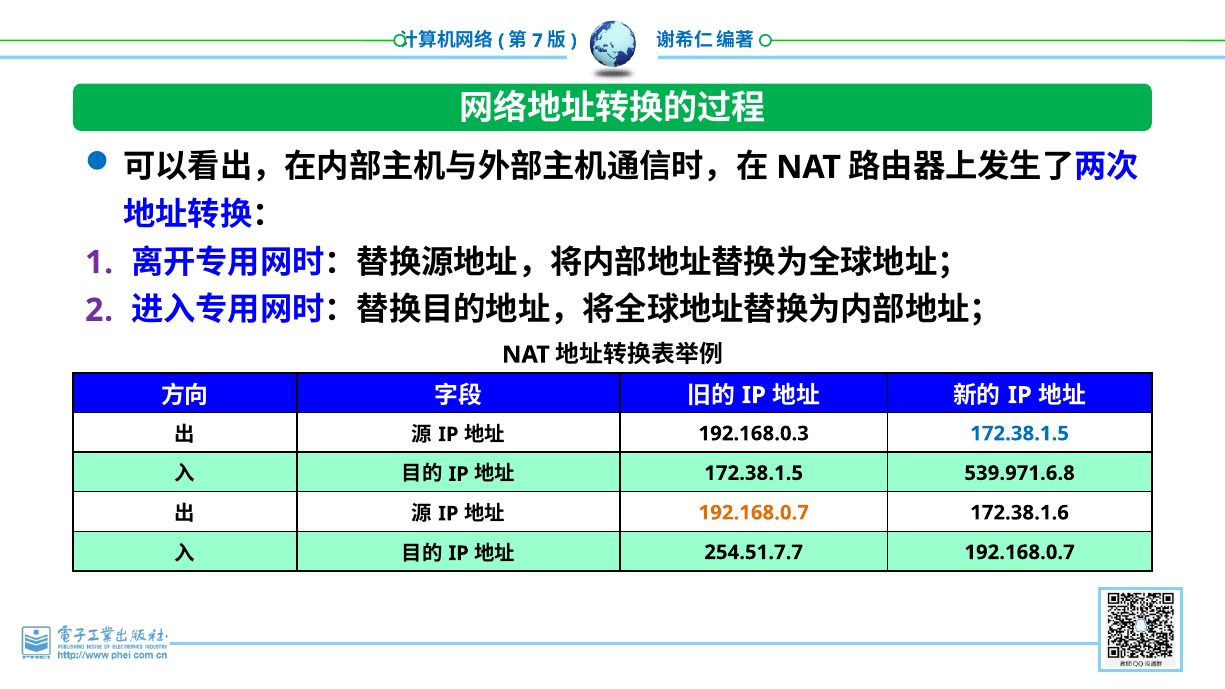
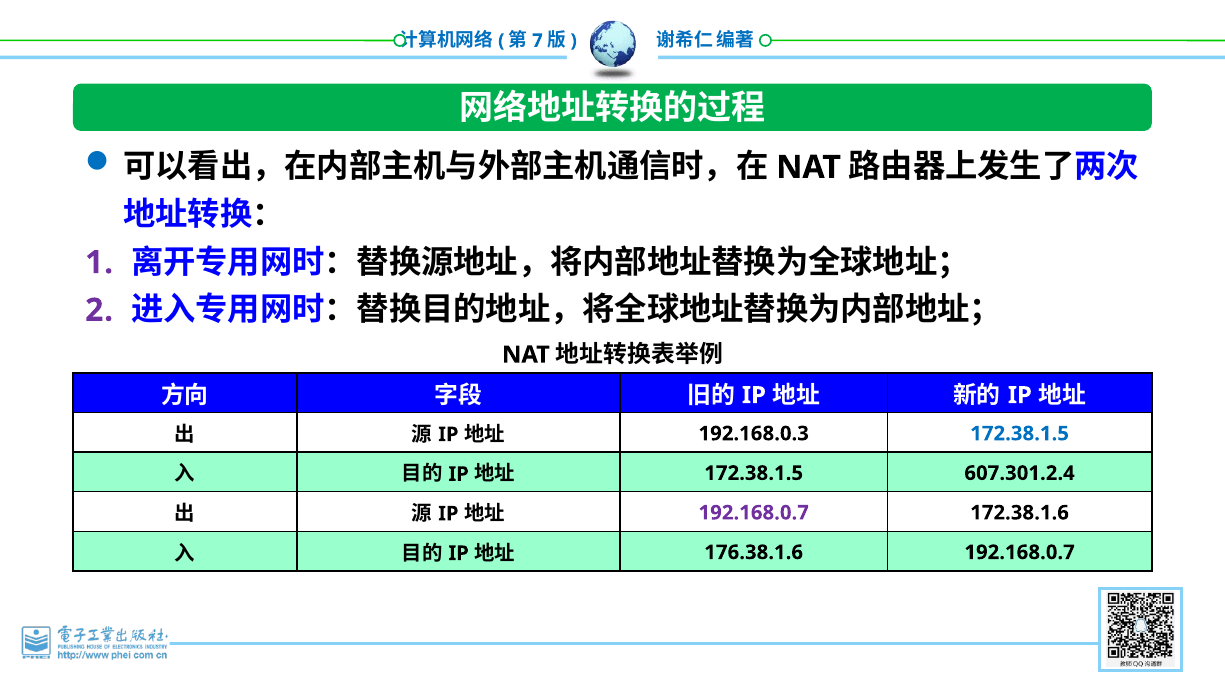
539.971.6.8: 539.971.6.8 -> 607.301.2.4 (1020, 473)
192.168.0.7 colour: orange -> purple (754, 513)
254.51.7.7: 254.51.7.7 -> 176.38.1.6 (754, 552)
